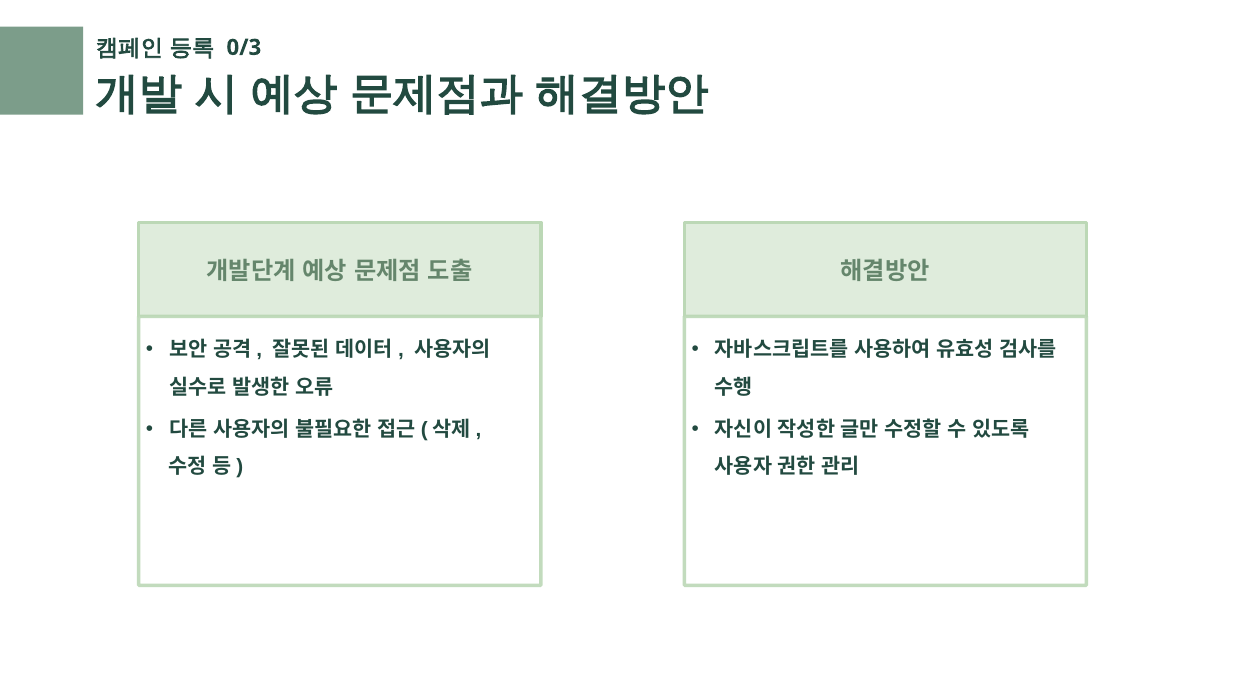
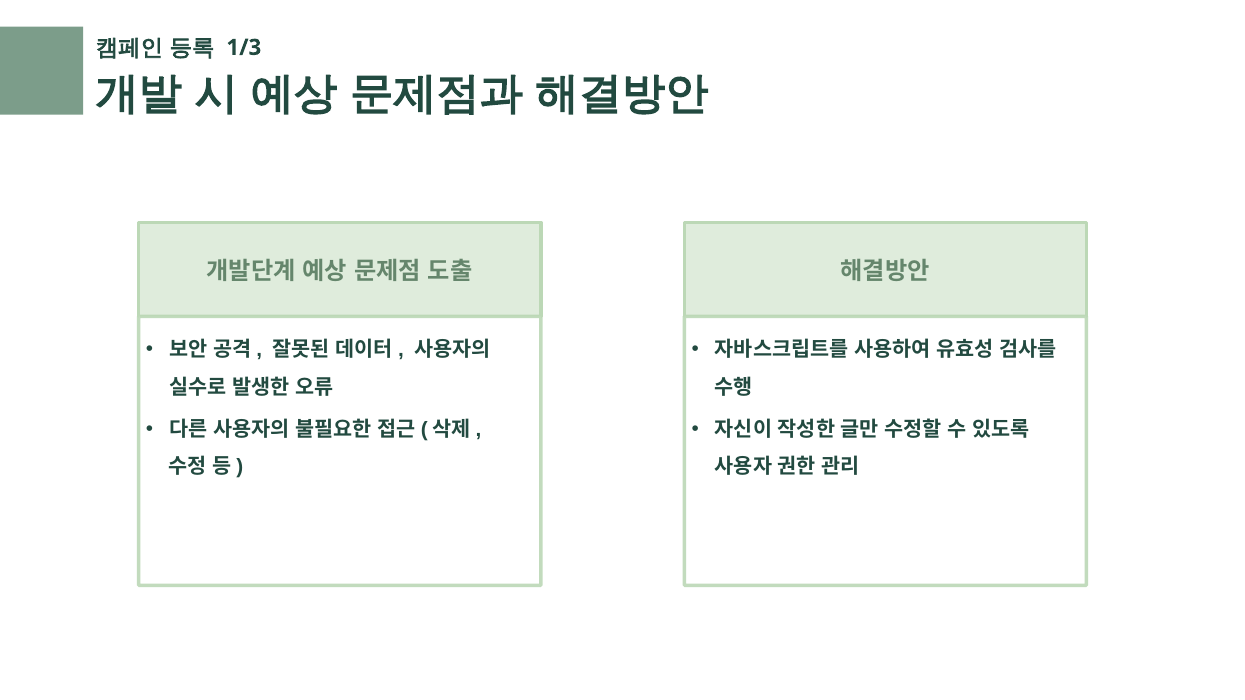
0/3: 0/3 -> 1/3 (244, 48)
